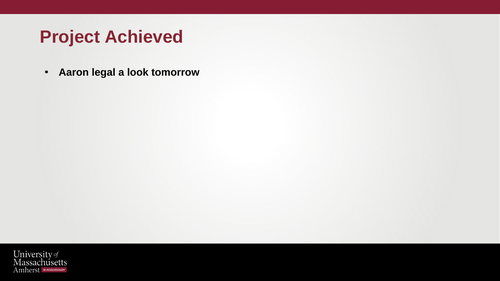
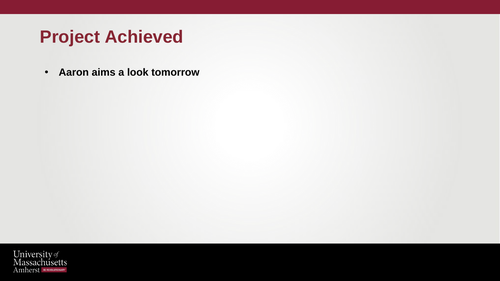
legal: legal -> aims (104, 73)
